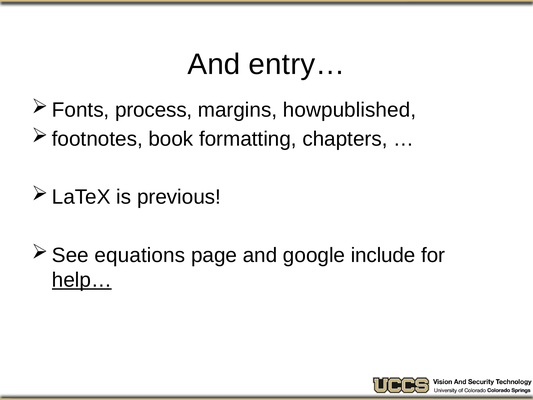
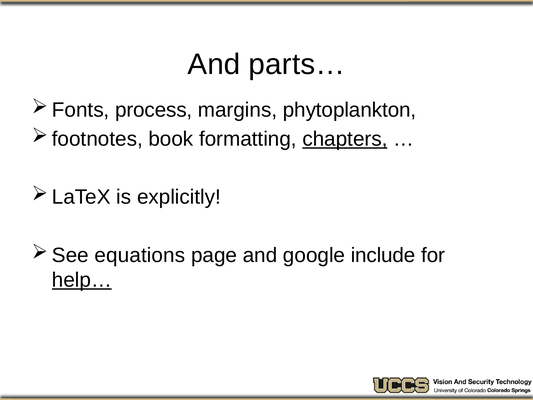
entry…: entry… -> parts… (297, 64)
howpublished: howpublished -> phytoplankton (350, 110)
chapters underline: none -> present (345, 139)
previous: previous -> explicitly (179, 197)
